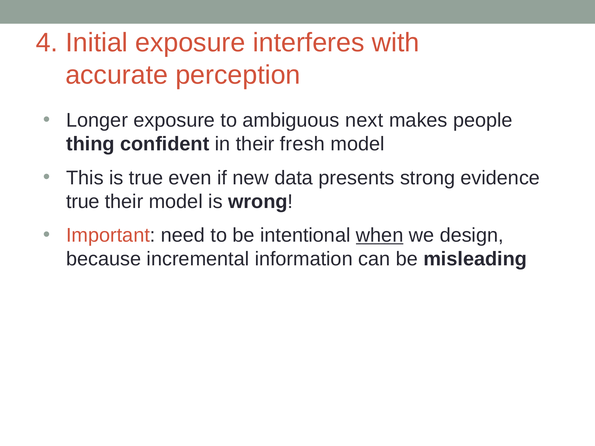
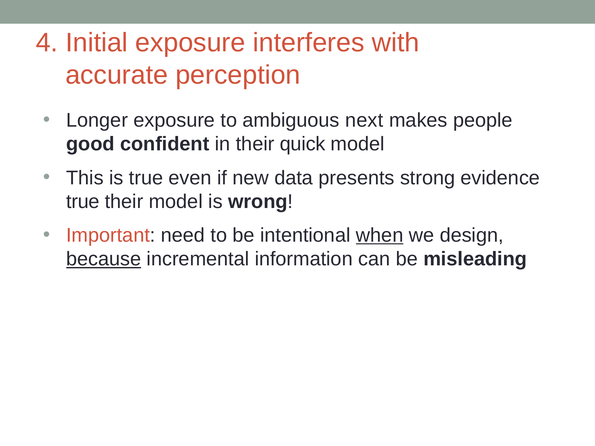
thing: thing -> good (90, 144)
fresh: fresh -> quick (303, 144)
because underline: none -> present (104, 259)
